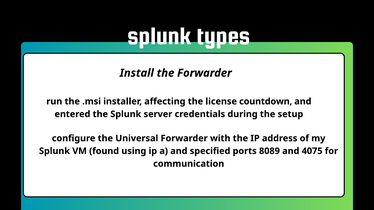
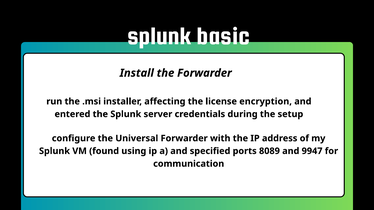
types: types -> basic (223, 36)
countdown: countdown -> encryption (266, 102)
4075: 4075 -> 9947 (312, 151)
